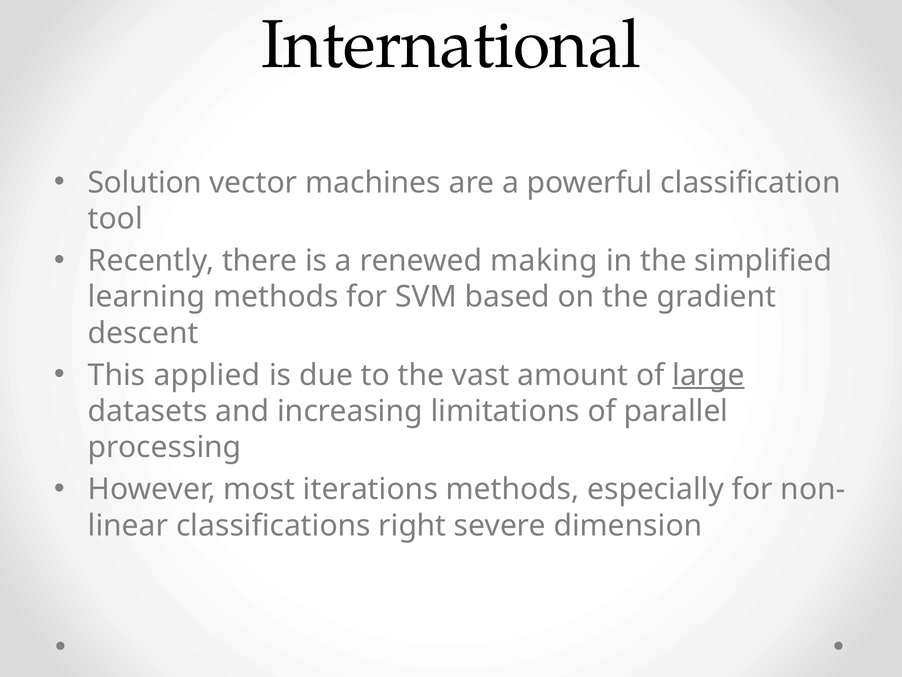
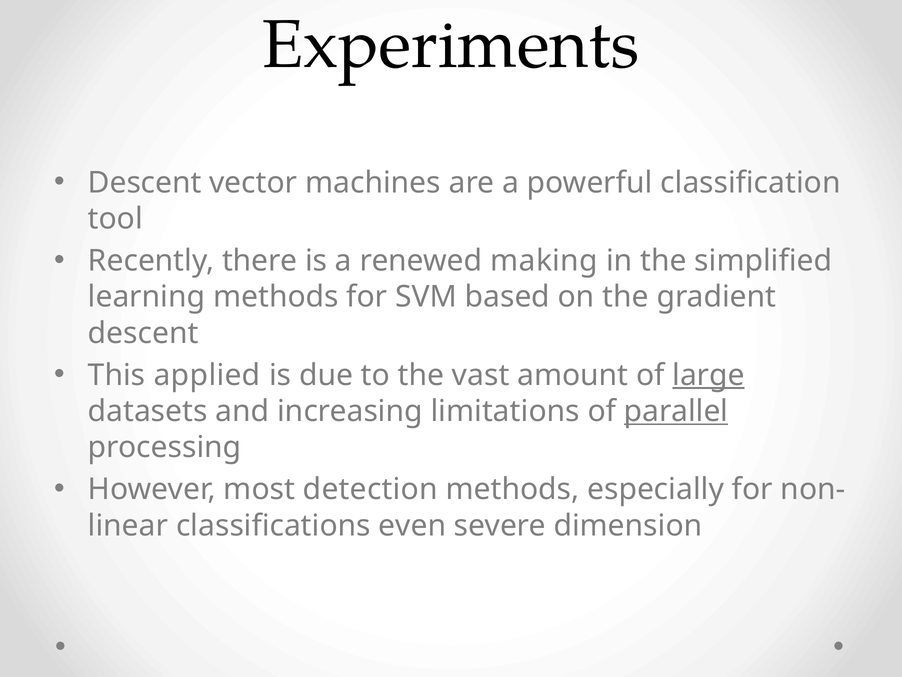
International: International -> Experiments (451, 45)
Solution: Solution -> Descent (145, 183)
parallel underline: none -> present (676, 411)
iterations: iterations -> detection (370, 489)
right: right -> even (412, 525)
